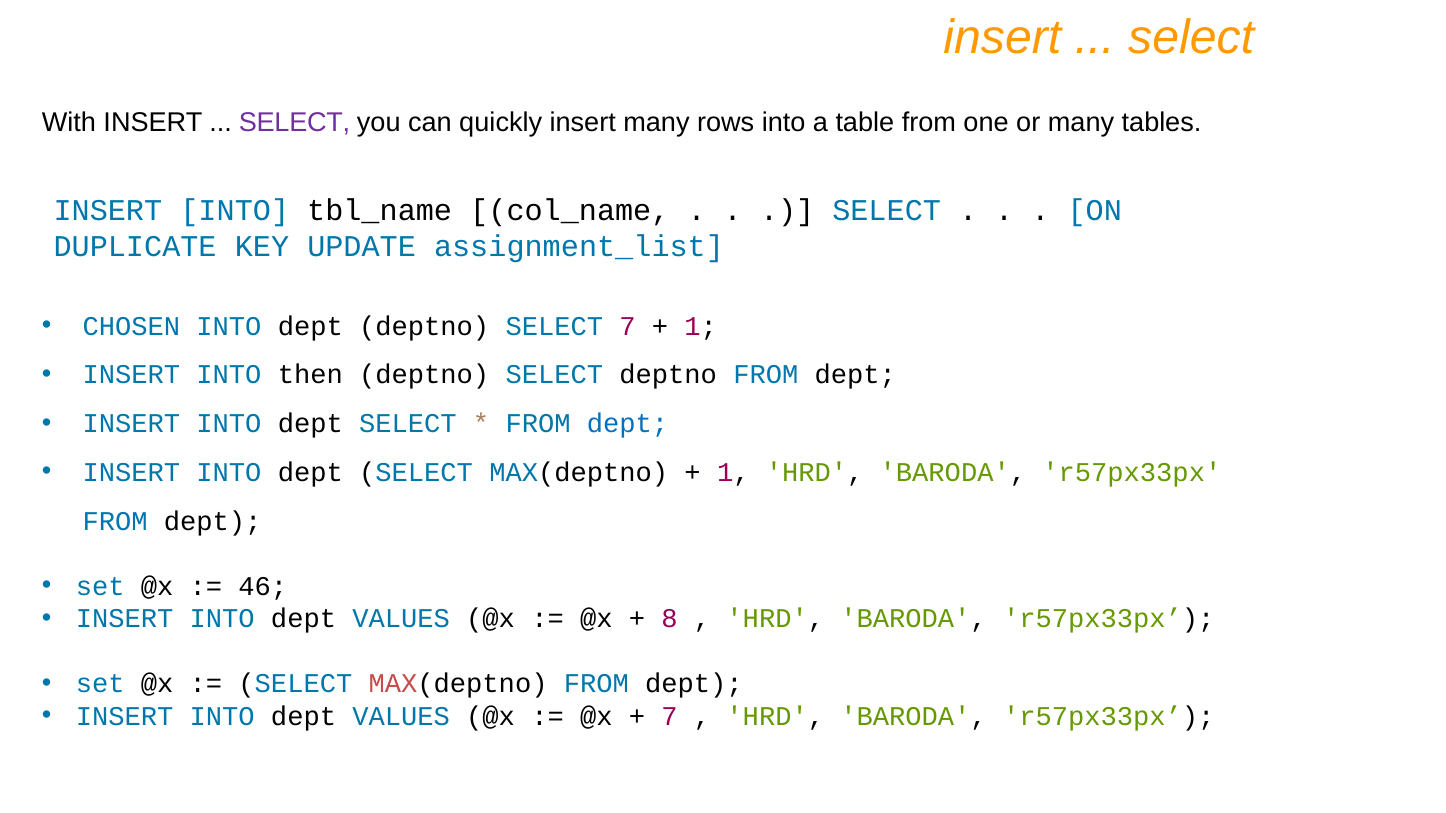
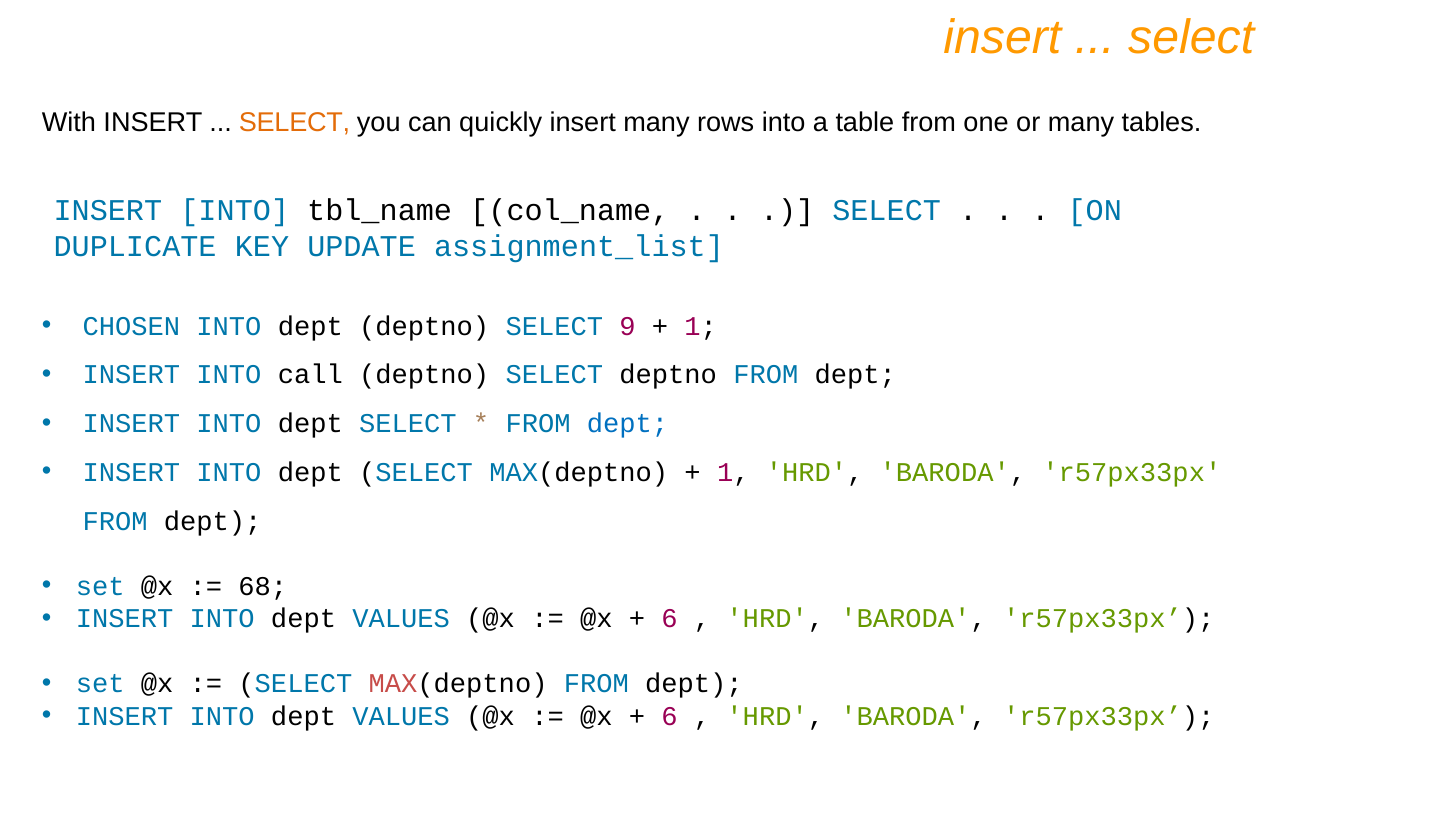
SELECT colour: purple -> orange (295, 123)
SELECT 7: 7 -> 9 (628, 326)
then: then -> call (310, 375)
46: 46 -> 68 (263, 587)
8: 8 -> 6 (670, 619)
7: 7 -> 6 (670, 717)
